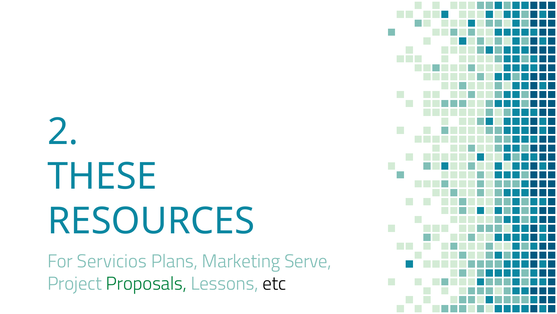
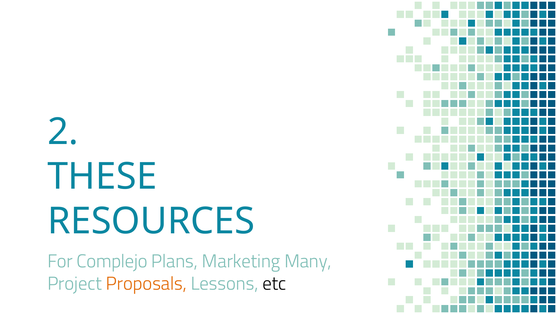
Servicios: Servicios -> Complejo (112, 261)
Serve: Serve -> Many (308, 261)
Proposals colour: green -> orange (146, 283)
